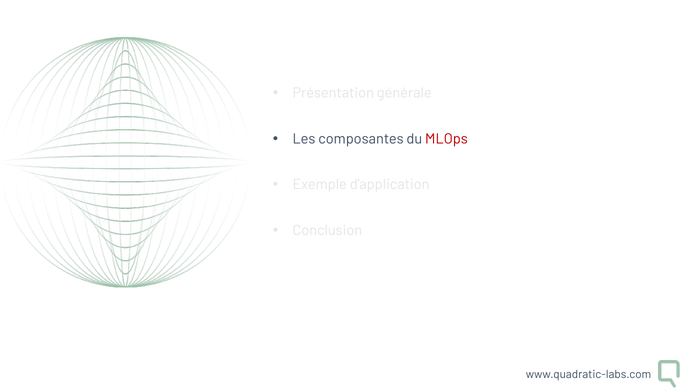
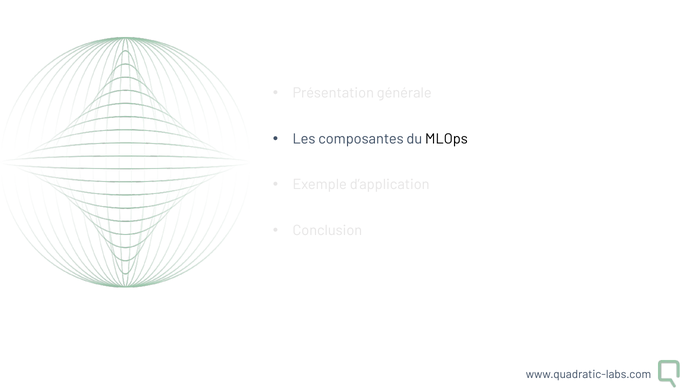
MLOps colour: red -> black (446, 139)
